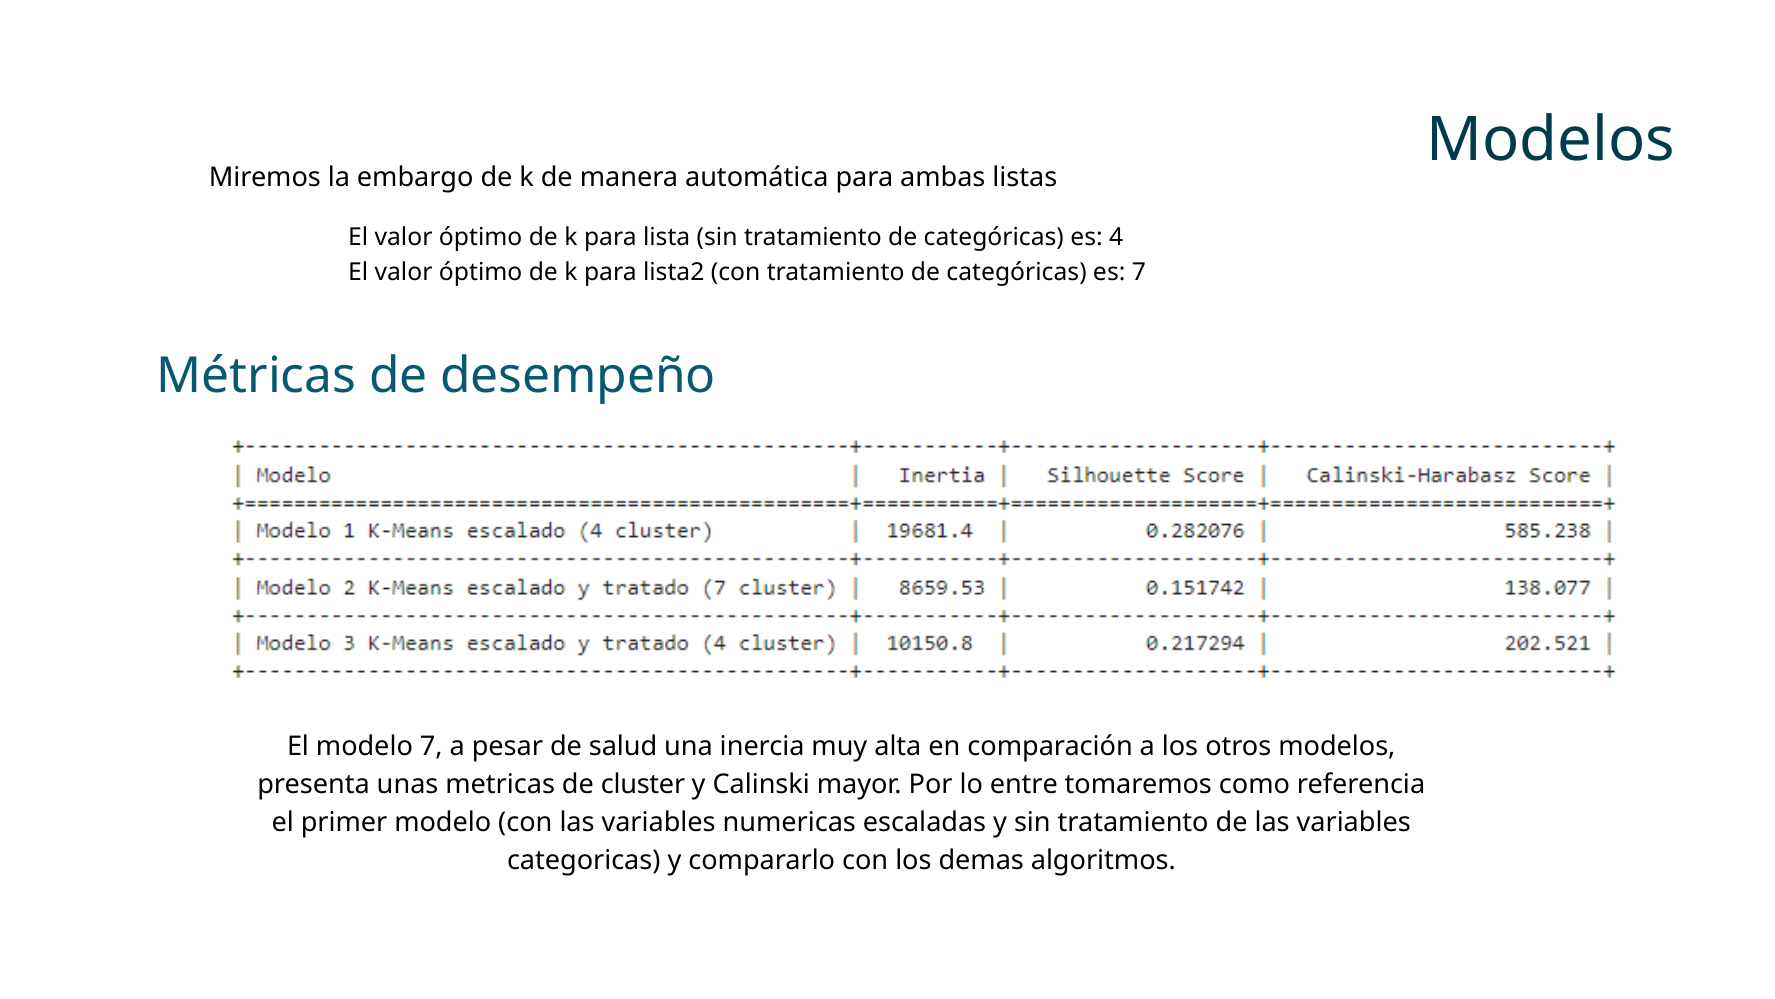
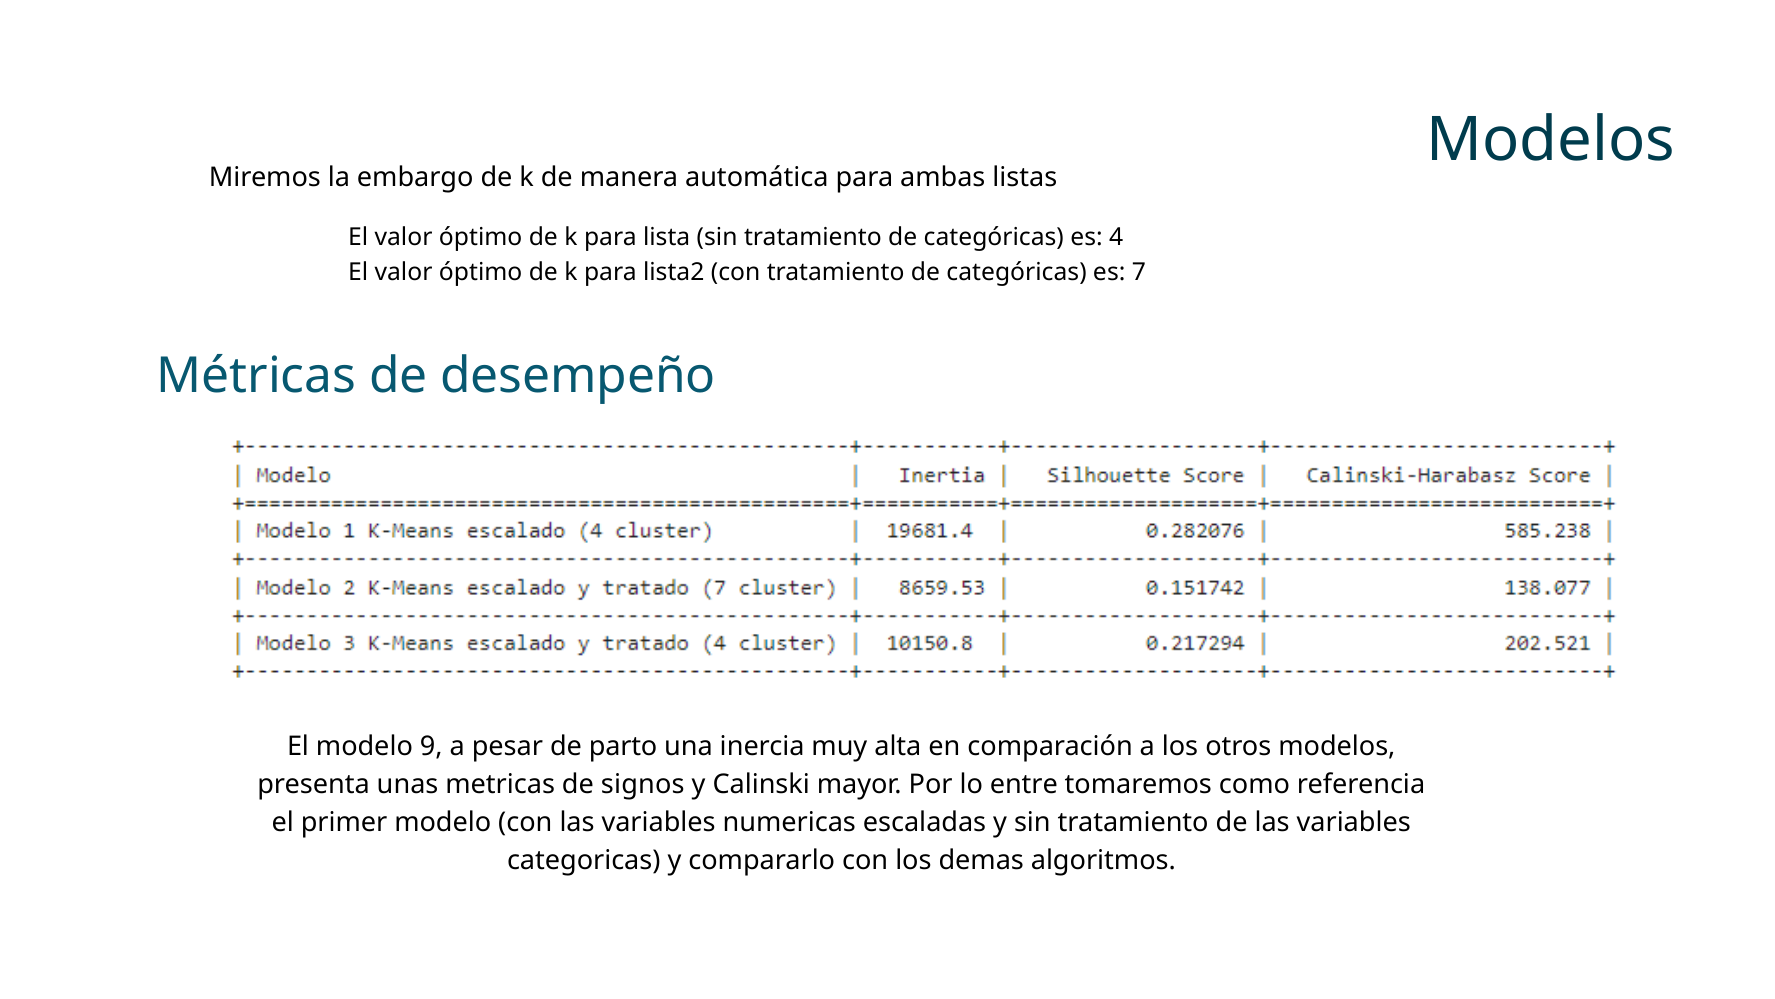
modelo 7: 7 -> 9 (431, 746)
salud: salud -> parto (623, 746)
cluster: cluster -> signos (643, 784)
